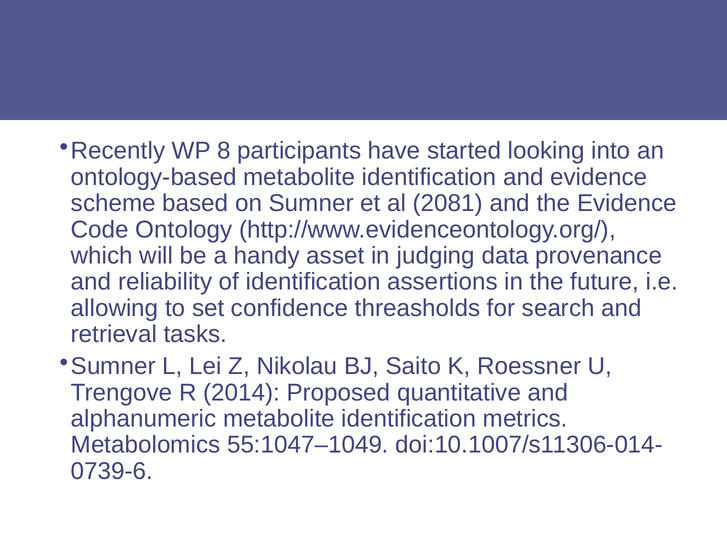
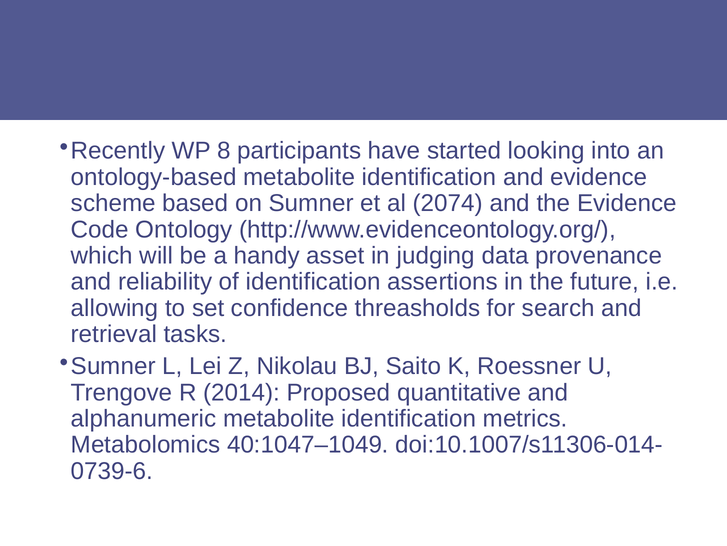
2081: 2081 -> 2074 (448, 203)
55:1047–1049: 55:1047–1049 -> 40:1047–1049 (308, 444)
